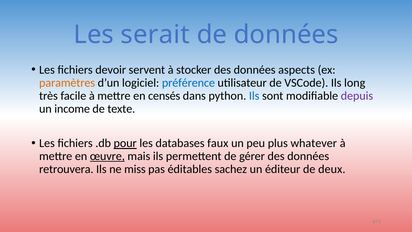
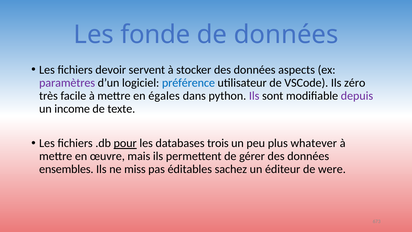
serait: serait -> fonde (155, 35)
paramètres colour: orange -> purple (67, 83)
long: long -> zéro (355, 83)
censés: censés -> égales (164, 96)
Ils colour: blue -> purple (254, 96)
faux: faux -> trois (218, 143)
œuvre underline: present -> none (107, 156)
retrouvera: retrouvera -> ensembles (66, 169)
deux: deux -> were (332, 169)
